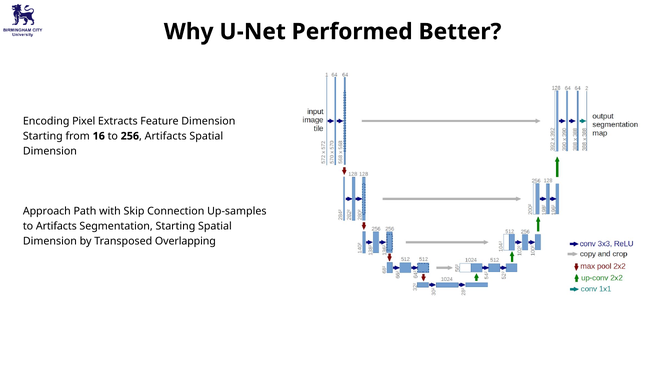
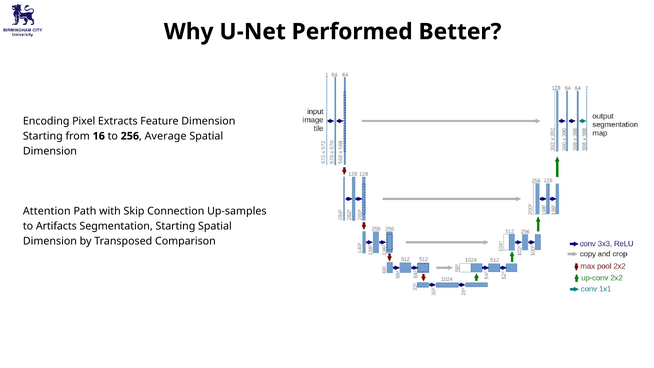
Artifacts: Artifacts -> Average (166, 136)
Approach: Approach -> Attention (47, 211)
Overlapping: Overlapping -> Comparison (185, 241)
